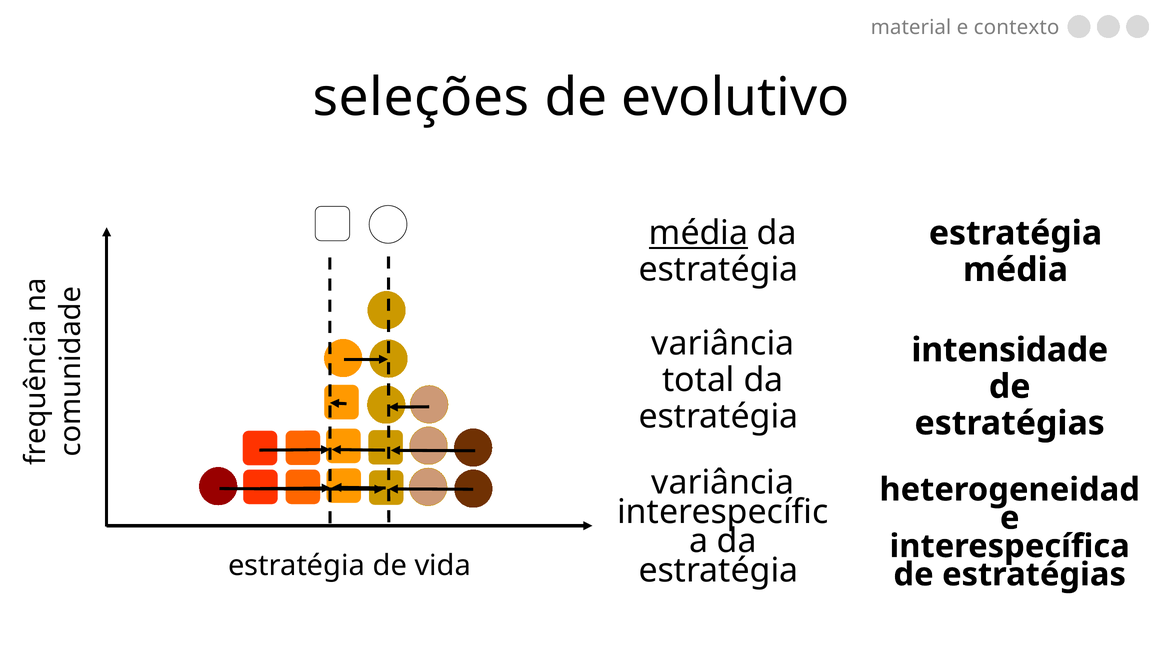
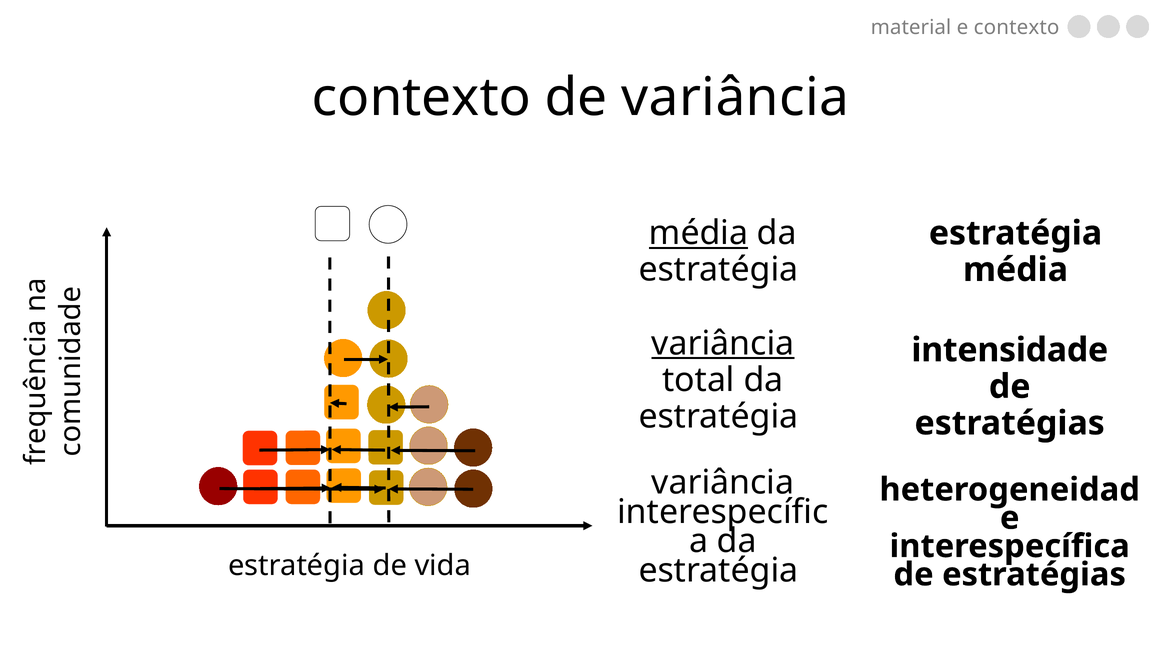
seleções: seleções -> contexto (421, 98)
de evolutivo: evolutivo -> variância (735, 98)
variância underline: none -> present (723, 344)
